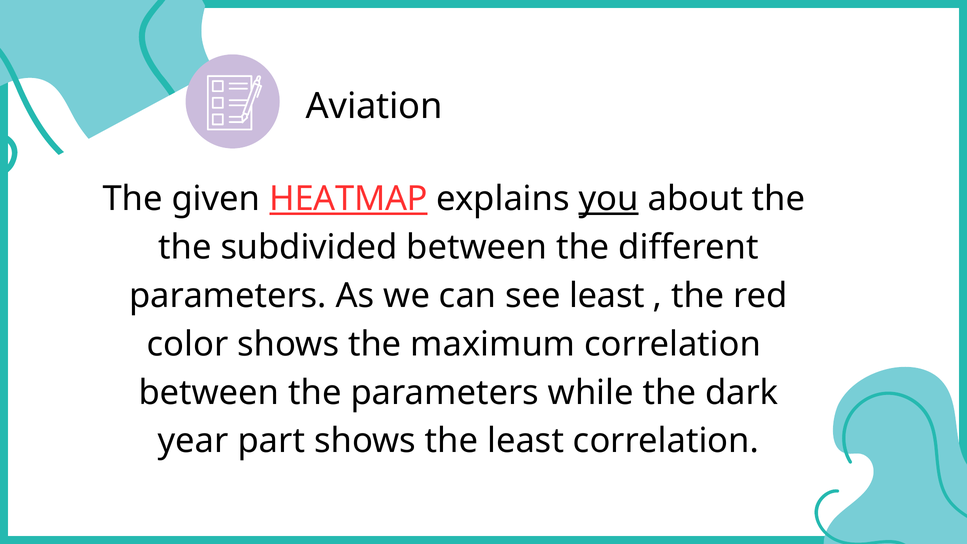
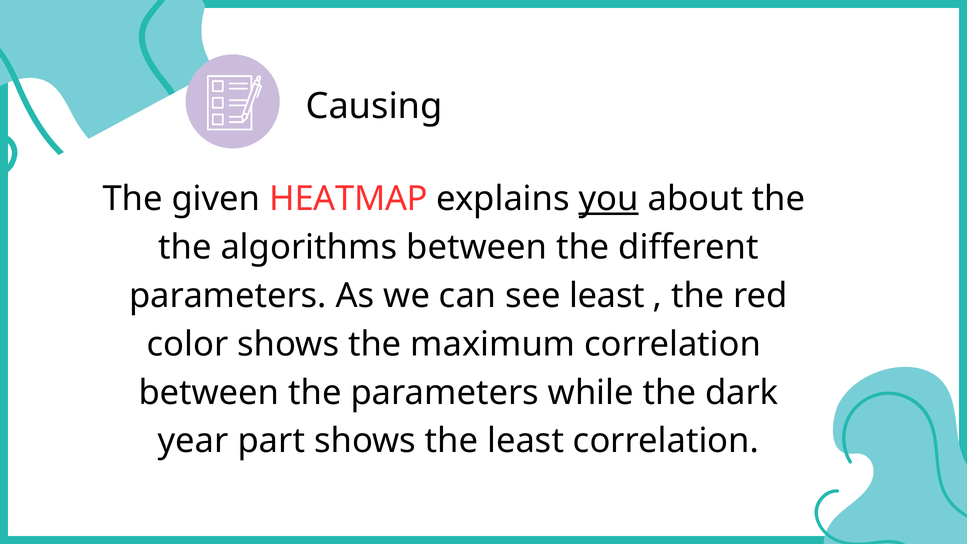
Aviation: Aviation -> Causing (374, 106)
HEATMAP underline: present -> none (349, 199)
subdivided: subdivided -> algorithms (309, 247)
